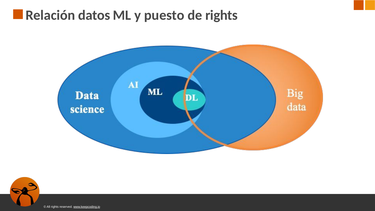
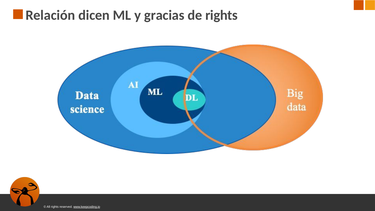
datos: datos -> dicen (94, 15)
puesto: puesto -> gracias (164, 15)
